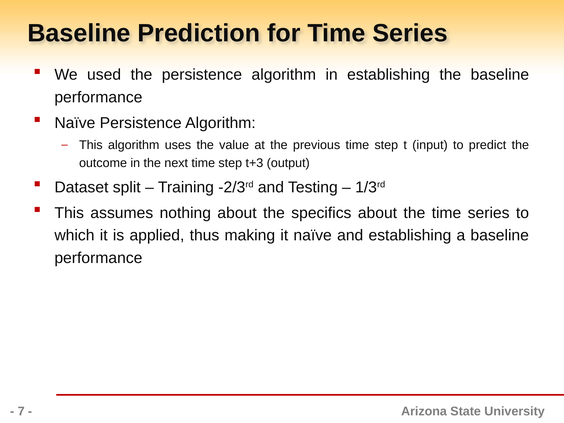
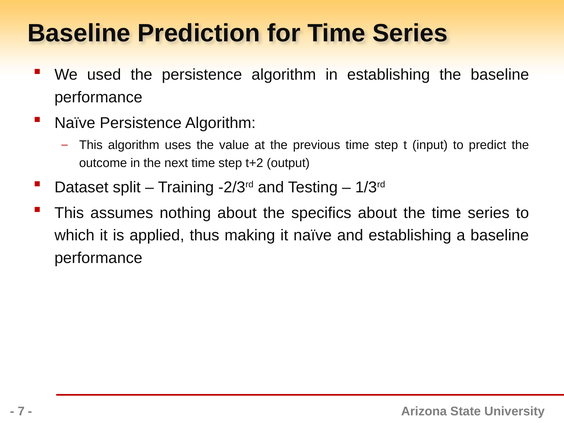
t+3: t+3 -> t+2 (254, 163)
